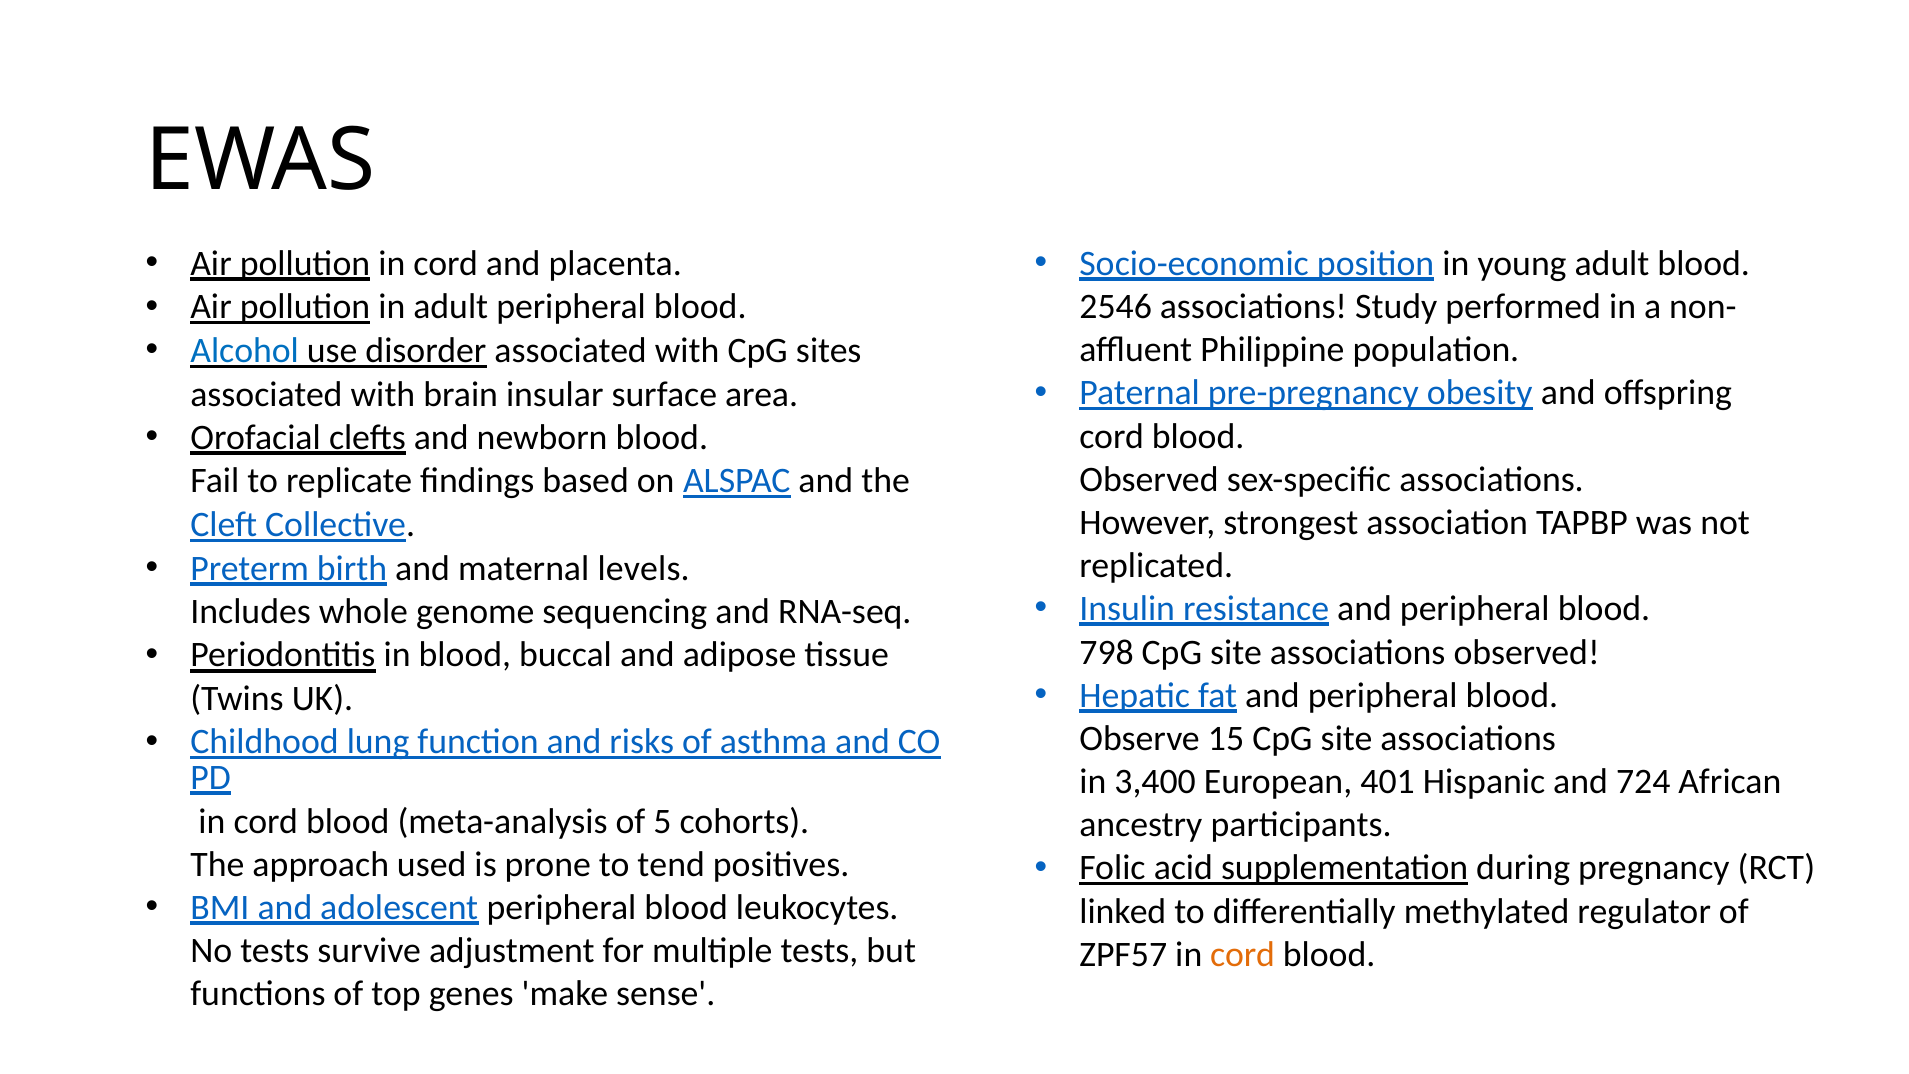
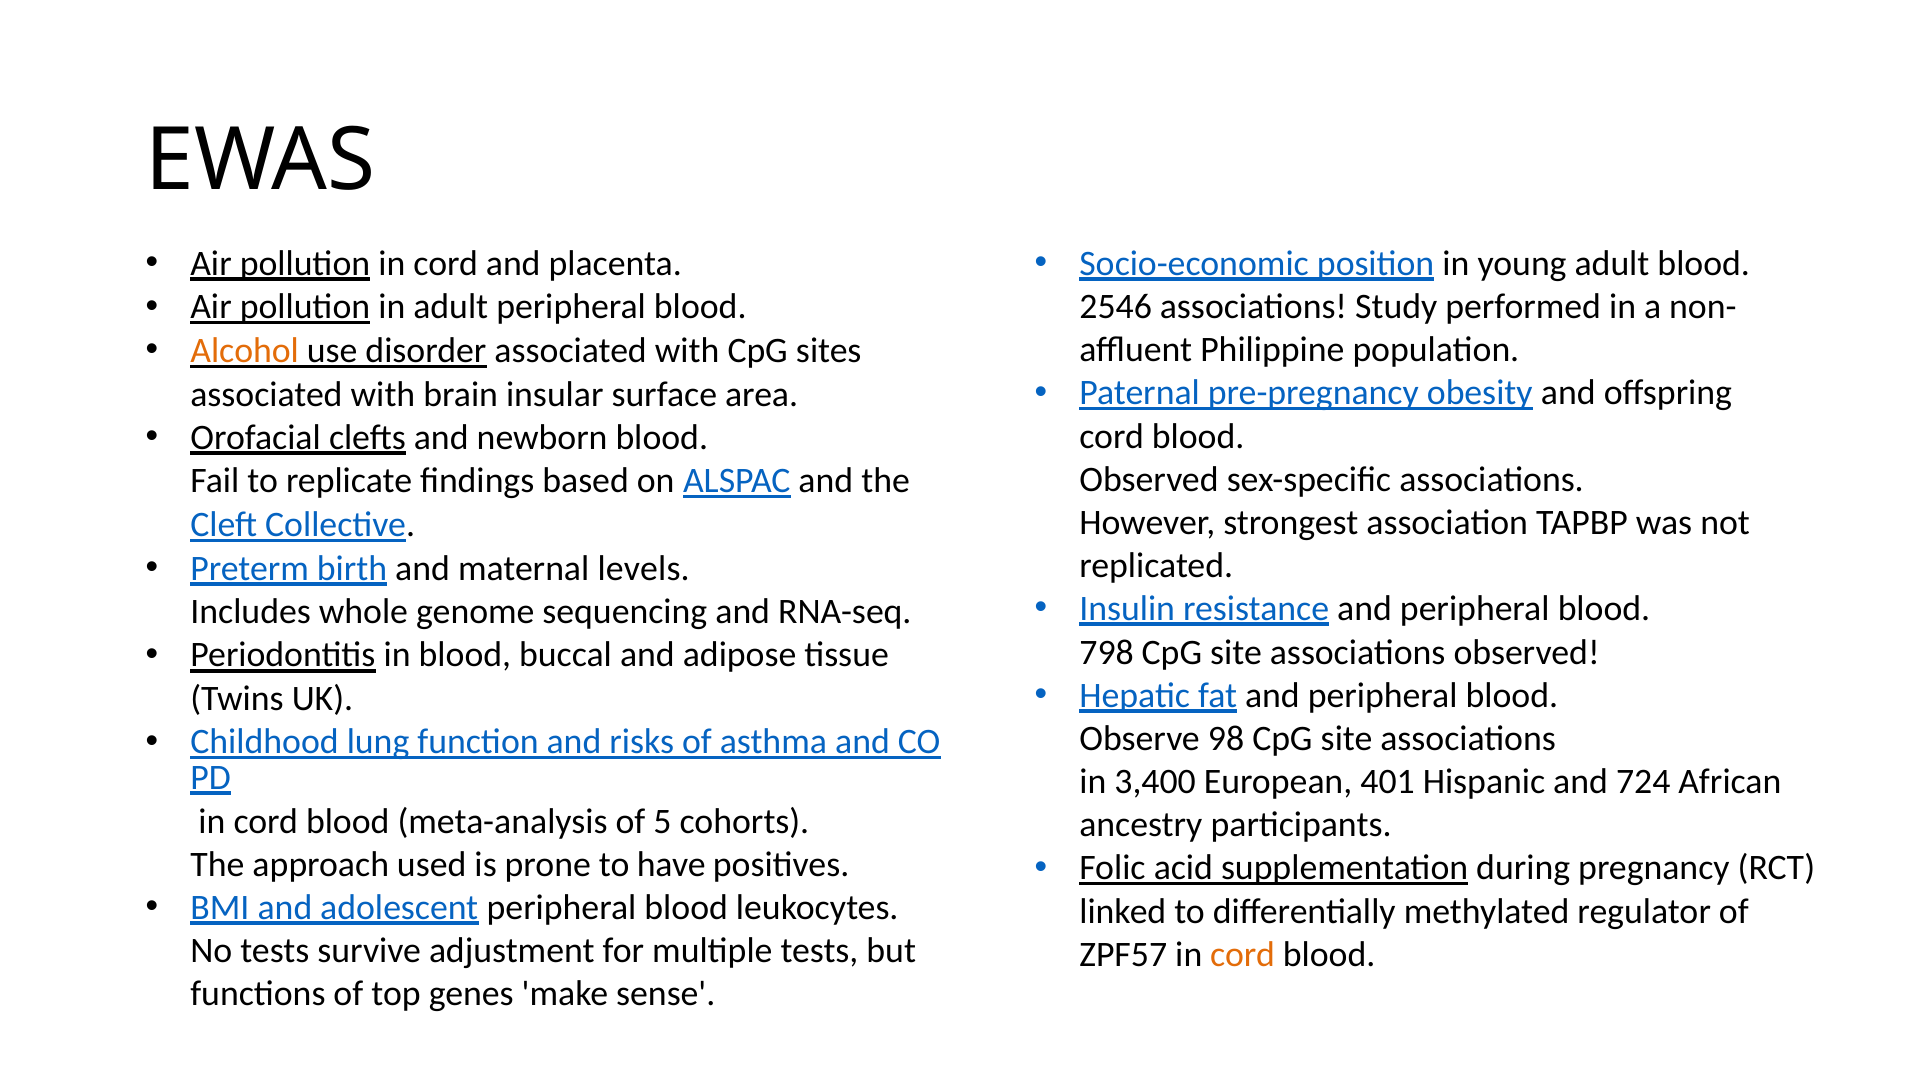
Alcohol colour: blue -> orange (245, 351)
15: 15 -> 98 (1226, 739)
tend: tend -> have (671, 864)
